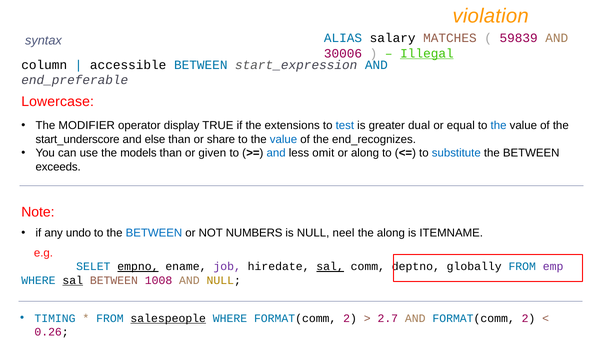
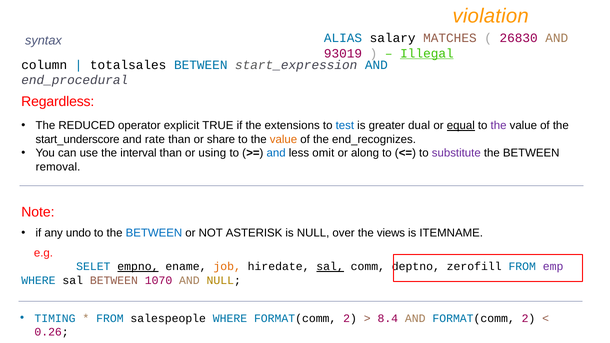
59839: 59839 -> 26830 (519, 38)
30006: 30006 -> 93019 (343, 53)
accessible: accessible -> totalsales (128, 65)
end_preferable: end_preferable -> end_procedural (75, 80)
Lowercase: Lowercase -> Regardless (58, 101)
MODIFIER: MODIFIER -> REDUCED (87, 126)
display: display -> explicit (182, 126)
equal underline: none -> present (461, 126)
the colour: blue -> purple (499, 126)
else: else -> rate (155, 139)
value colour: blue -> orange (284, 139)
models: models -> interval (138, 153)
given: given -> using (212, 153)
substitute colour: blue -> purple (456, 153)
exceeds: exceeds -> removal (58, 167)
NUMBERS: NUMBERS -> ASTERISK (254, 233)
neel: neel -> over (344, 233)
the along: along -> views (391, 233)
job colour: purple -> orange (227, 267)
globally: globally -> zerofill (474, 267)
sal underline: present -> none (73, 280)
1008: 1008 -> 1070 (159, 280)
salespeople underline: present -> none (168, 318)
2.7: 2.7 -> 8.4 (388, 318)
